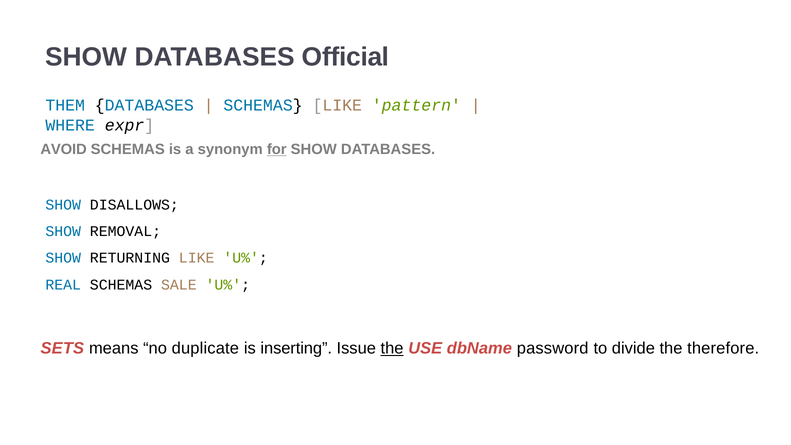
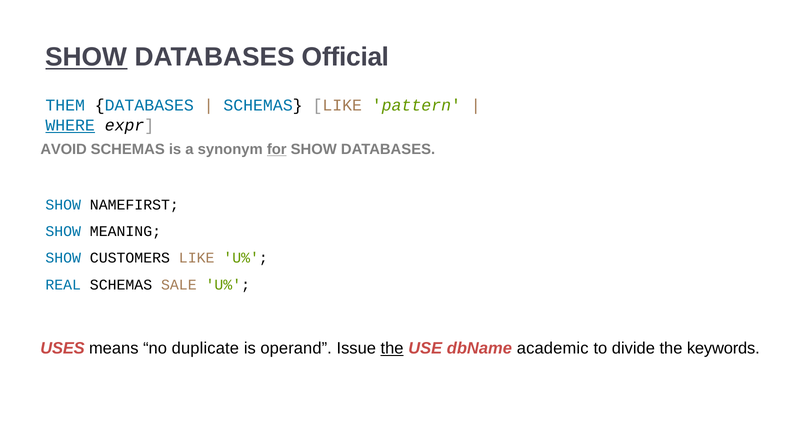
SHOW underline: none -> present (86, 57)
WHERE underline: none -> present (70, 125)
DISALLOWS: DISALLOWS -> NAMEFIRST (134, 205)
REMOVAL: REMOVAL -> MEANING (125, 231)
RETURNING: RETURNING -> CUSTOMERS (130, 258)
SETS: SETS -> USES (63, 348)
inserting: inserting -> operand (296, 348)
password: password -> academic (553, 348)
therefore: therefore -> keywords (723, 348)
